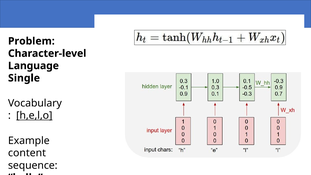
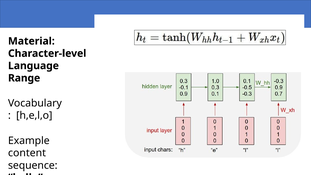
Problem: Problem -> Material (31, 41)
Single: Single -> Range (24, 78)
h,e,l,o underline: present -> none (34, 115)
